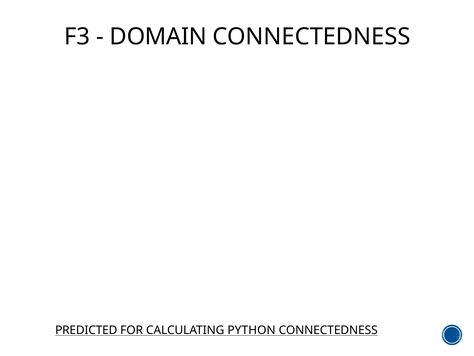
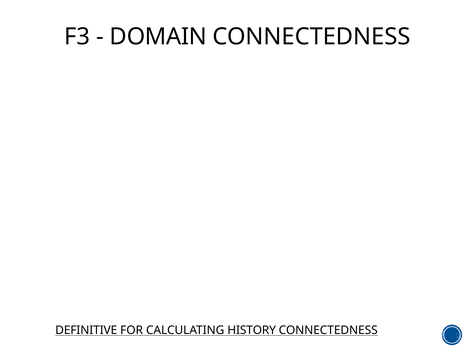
PREDICTED: PREDICTED -> DEFINITIVE (86, 330)
PYTHON: PYTHON -> HISTORY (252, 330)
